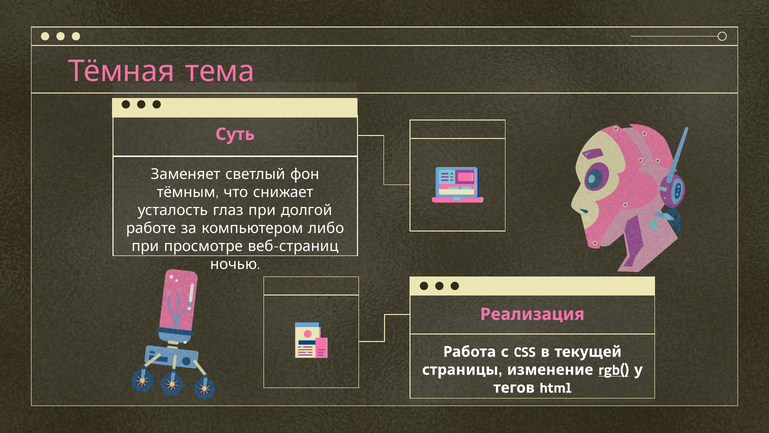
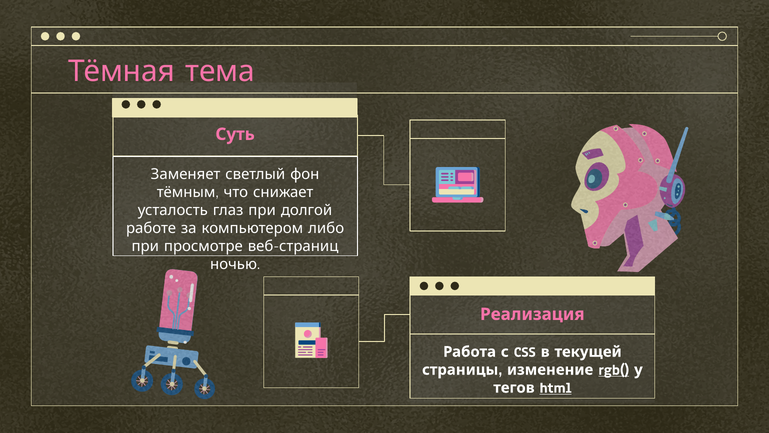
html underline: none -> present (556, 387)
